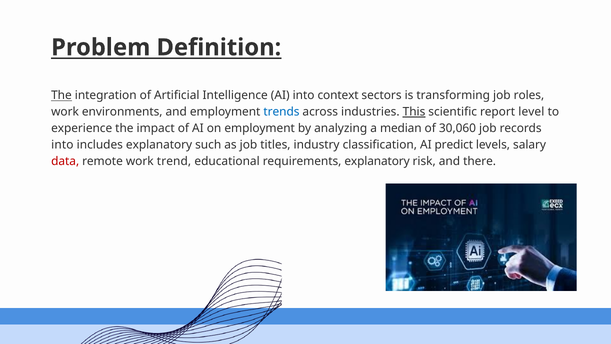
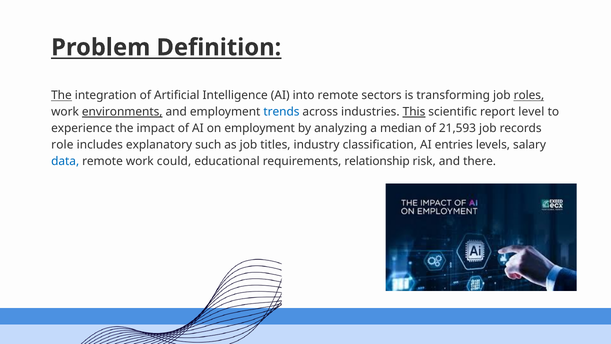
into context: context -> remote (338, 95)
roles underline: none -> present (529, 95)
environments underline: none -> present (122, 112)
30,060: 30,060 -> 21,593 (457, 128)
into: into -> role (62, 145)
predict: predict -> entries (454, 145)
data colour: red -> blue (65, 161)
trend: trend -> could (174, 161)
requirements explanatory: explanatory -> relationship (377, 161)
